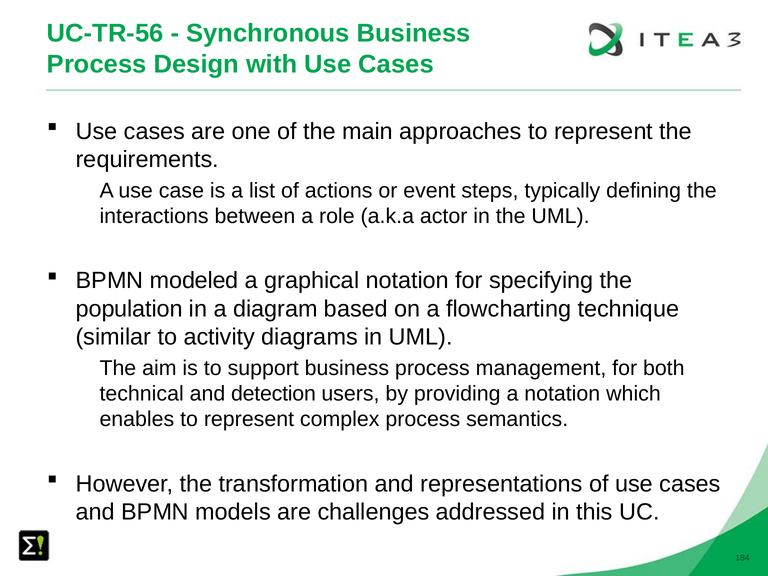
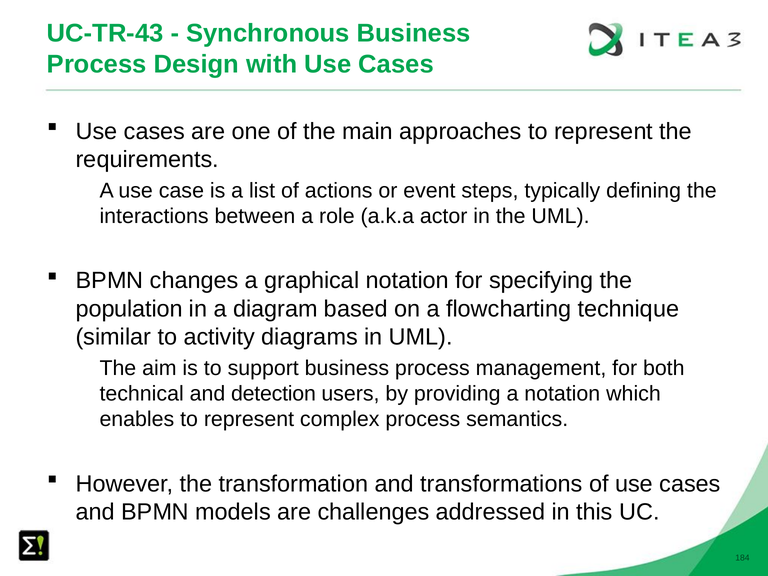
UC-TR-56: UC-TR-56 -> UC-TR-43 (105, 33)
modeled: modeled -> changes (194, 281)
representations: representations -> transformations (501, 484)
